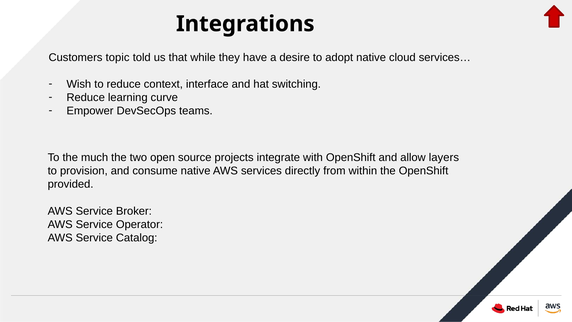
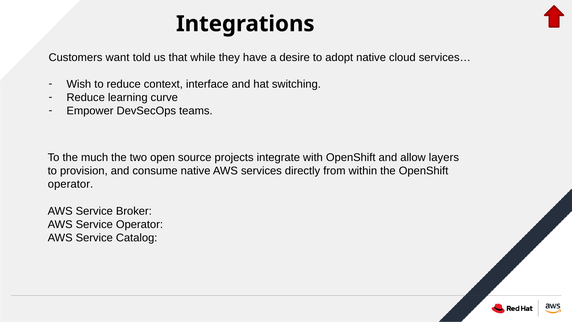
topic: topic -> want (118, 57)
provided: provided -> operator (70, 184)
